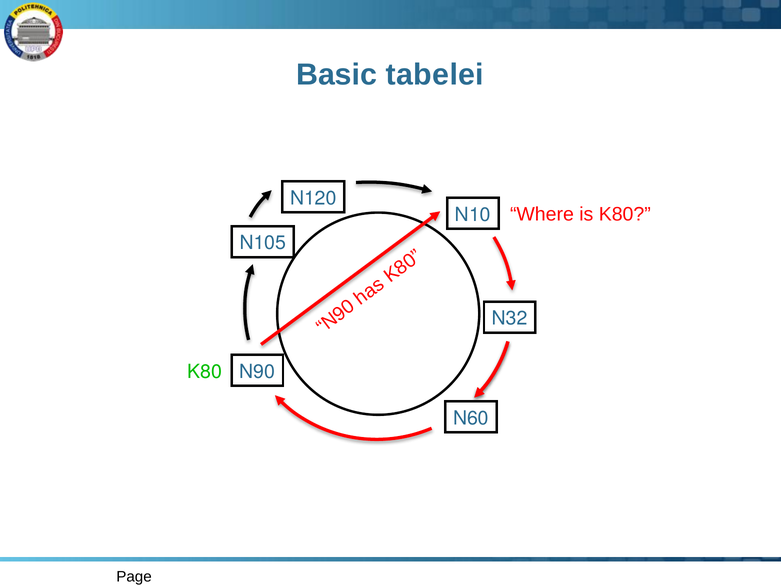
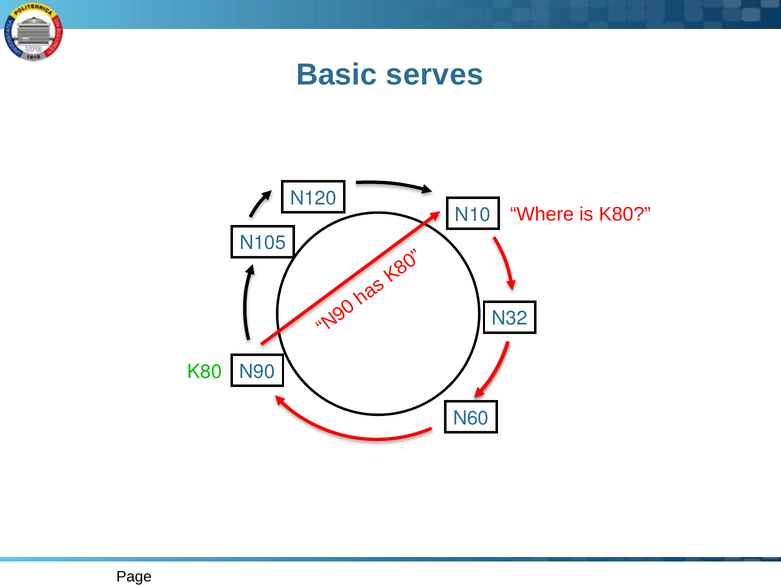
tabelei: tabelei -> serves (435, 75)
